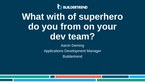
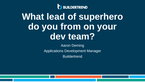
with: with -> lead (56, 17)
